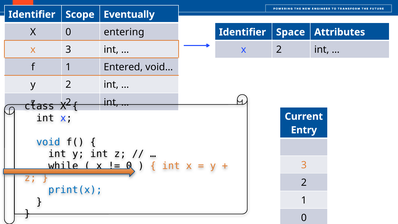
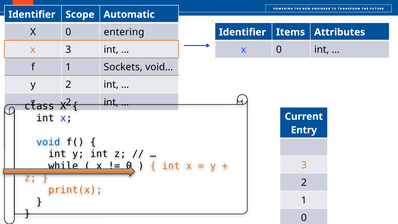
Eventually: Eventually -> Automatic (129, 15)
Space: Space -> Items (291, 32)
2: 2 -> 0 (279, 50)
Entered: Entered -> Sockets (123, 67)
print(x colour: blue -> orange (75, 190)
